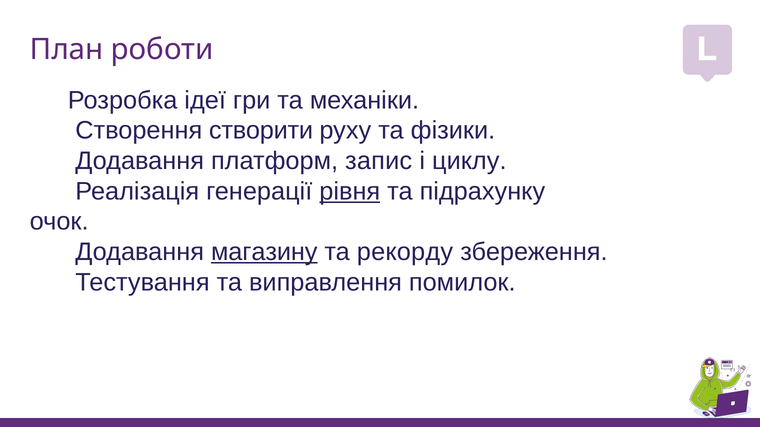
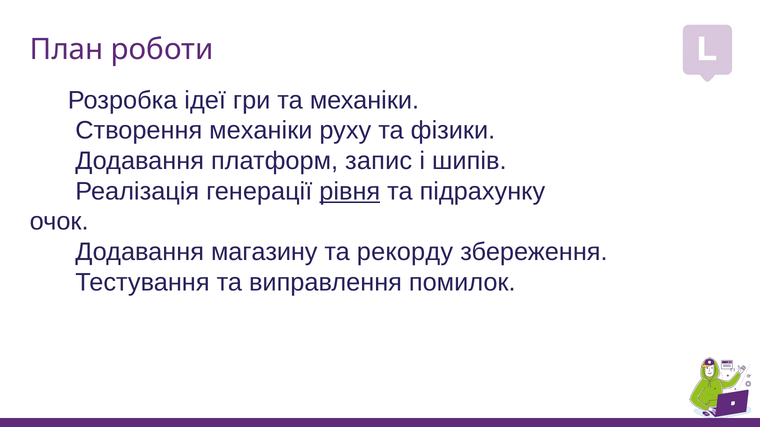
Створення створити: створити -> механіки (261, 131)
циклу: циклу -> шипів (469, 161)
магазину underline: present -> none (264, 252)
